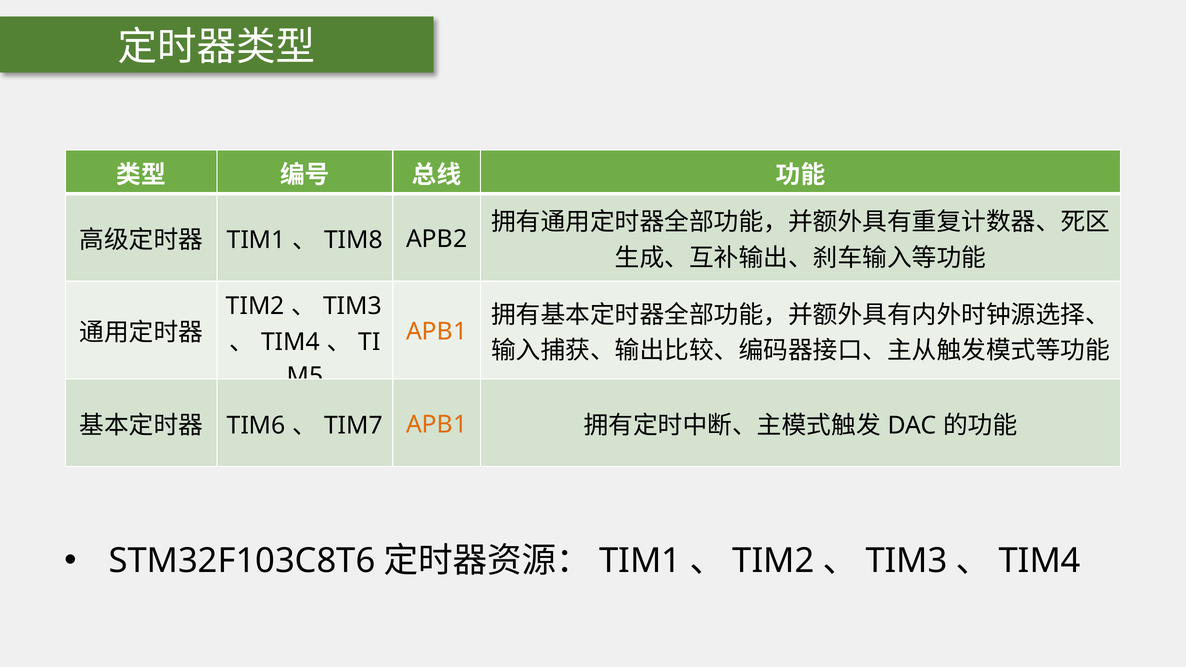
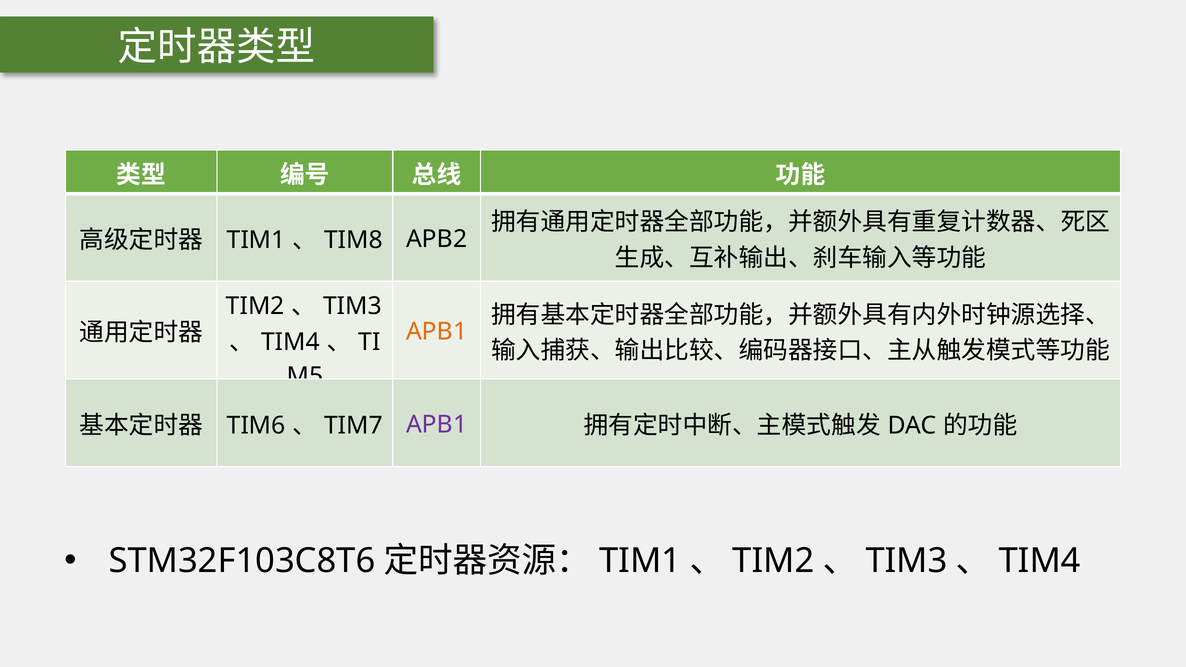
APB1 colour: orange -> purple (437, 424)
